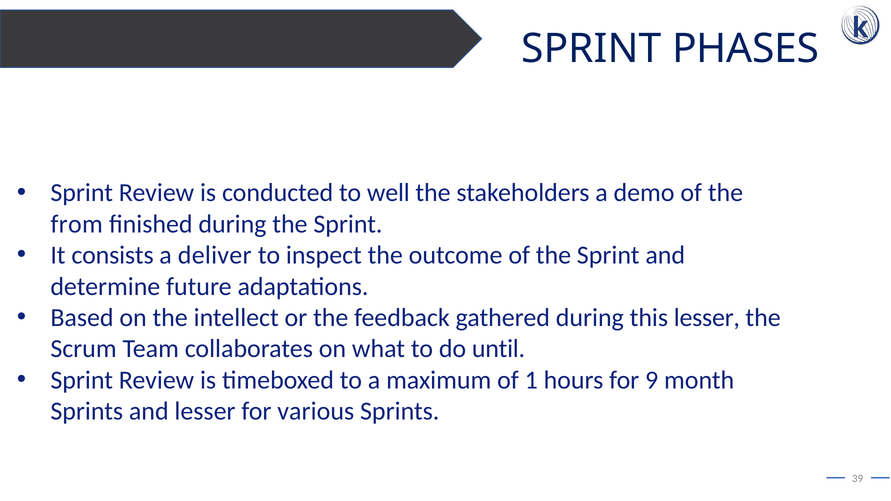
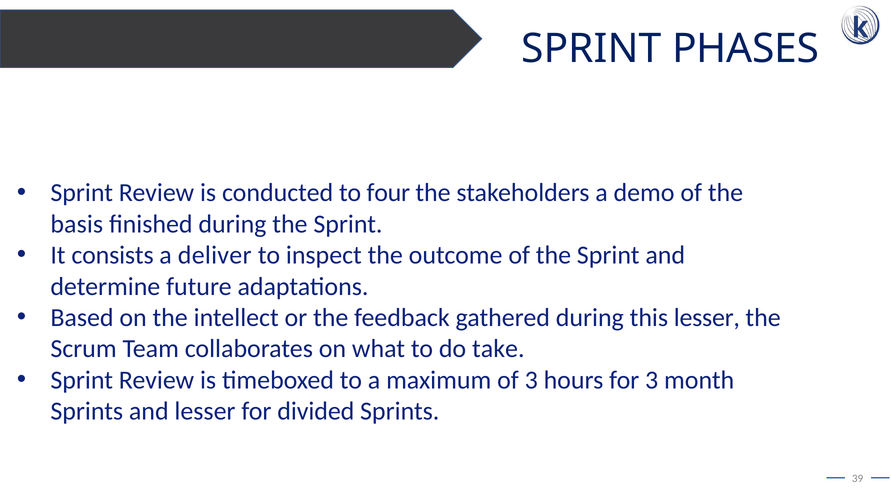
well: well -> four (388, 193)
from: from -> basis (77, 224)
until: until -> take (498, 349)
of 1: 1 -> 3 (531, 380)
for 9: 9 -> 3 (652, 380)
various: various -> divided (316, 411)
